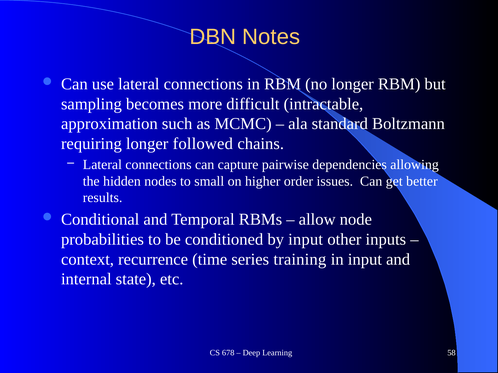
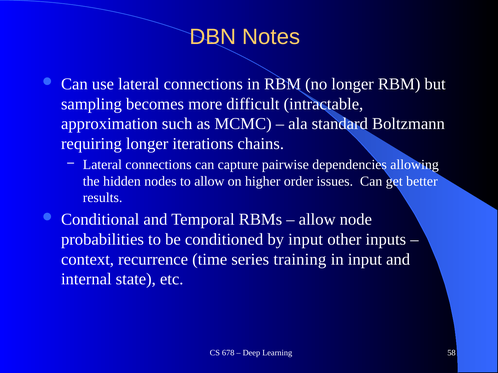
followed: followed -> iterations (203, 144)
to small: small -> allow (209, 181)
